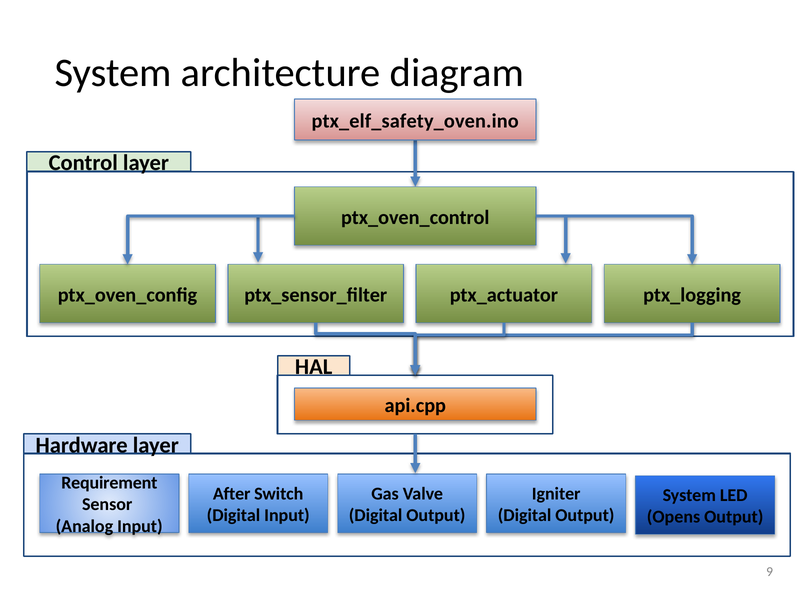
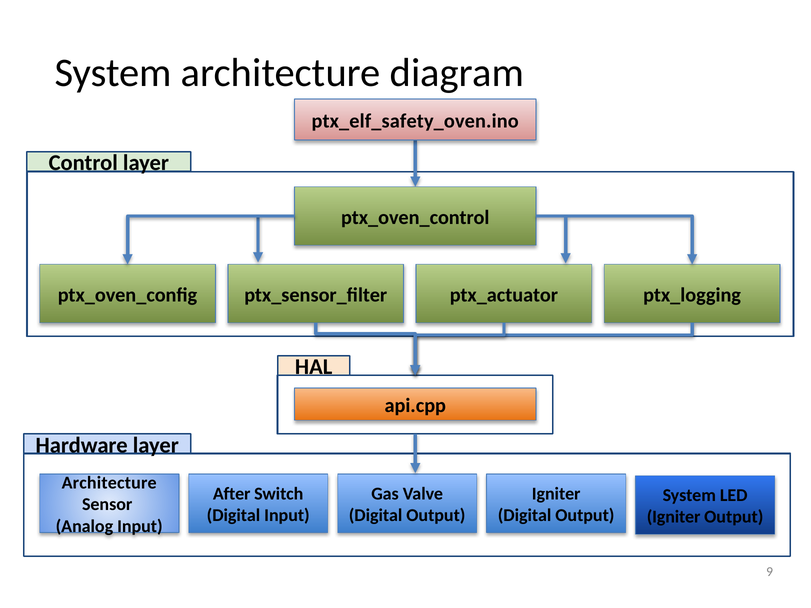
Requirement: Requirement -> Architecture (109, 483)
Opens: Opens -> Igniter (674, 517)
